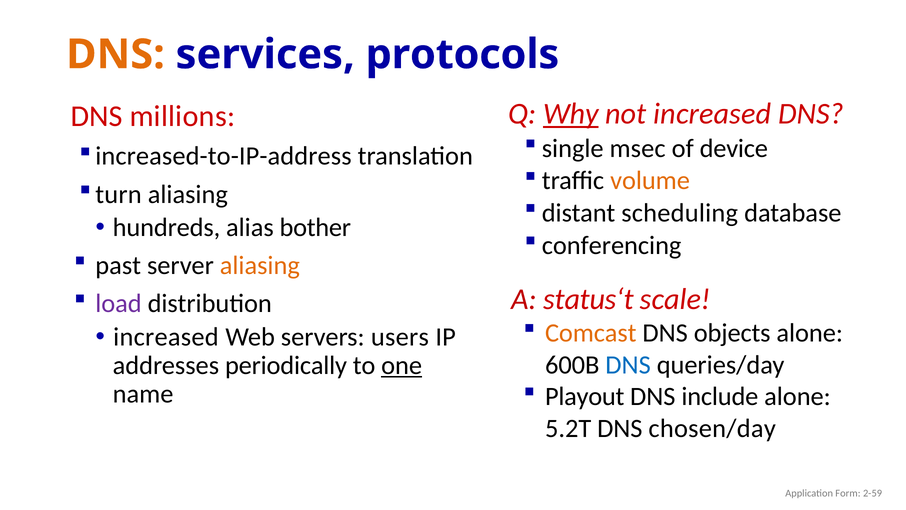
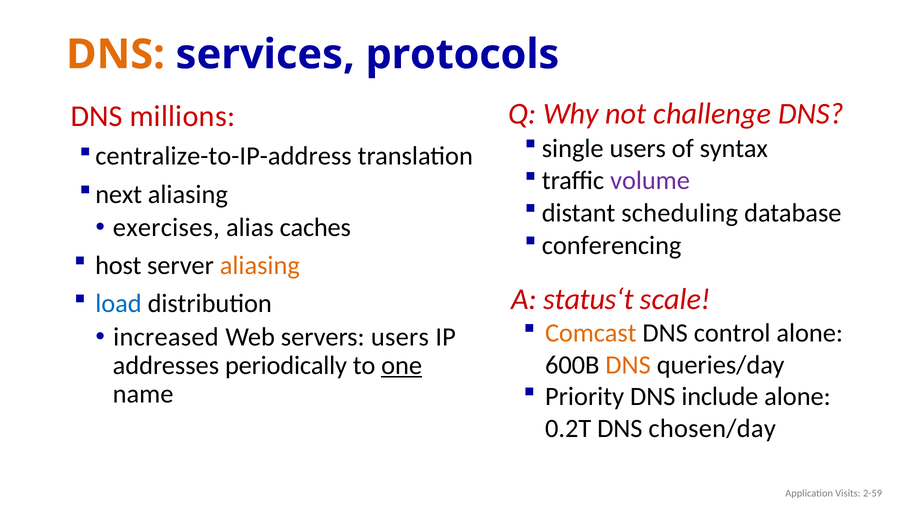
Why underline: present -> none (571, 114)
not increased: increased -> challenge (712, 114)
single msec: msec -> users (638, 148)
device: device -> syntax (734, 148)
increased-to-IP-address: increased-to-IP-address -> centralize-to-IP-address (223, 156)
volume colour: orange -> purple (650, 181)
turn: turn -> next (119, 194)
hundreds: hundreds -> exercises (166, 227)
bother: bother -> caches (315, 227)
past: past -> host (118, 265)
load colour: purple -> blue (118, 303)
objects: objects -> control (732, 333)
DNS colour: blue -> orange (628, 365)
Playout: Playout -> Priority (585, 396)
5.2T: 5.2T -> 0.2T (568, 428)
Form: Form -> Visits (848, 493)
